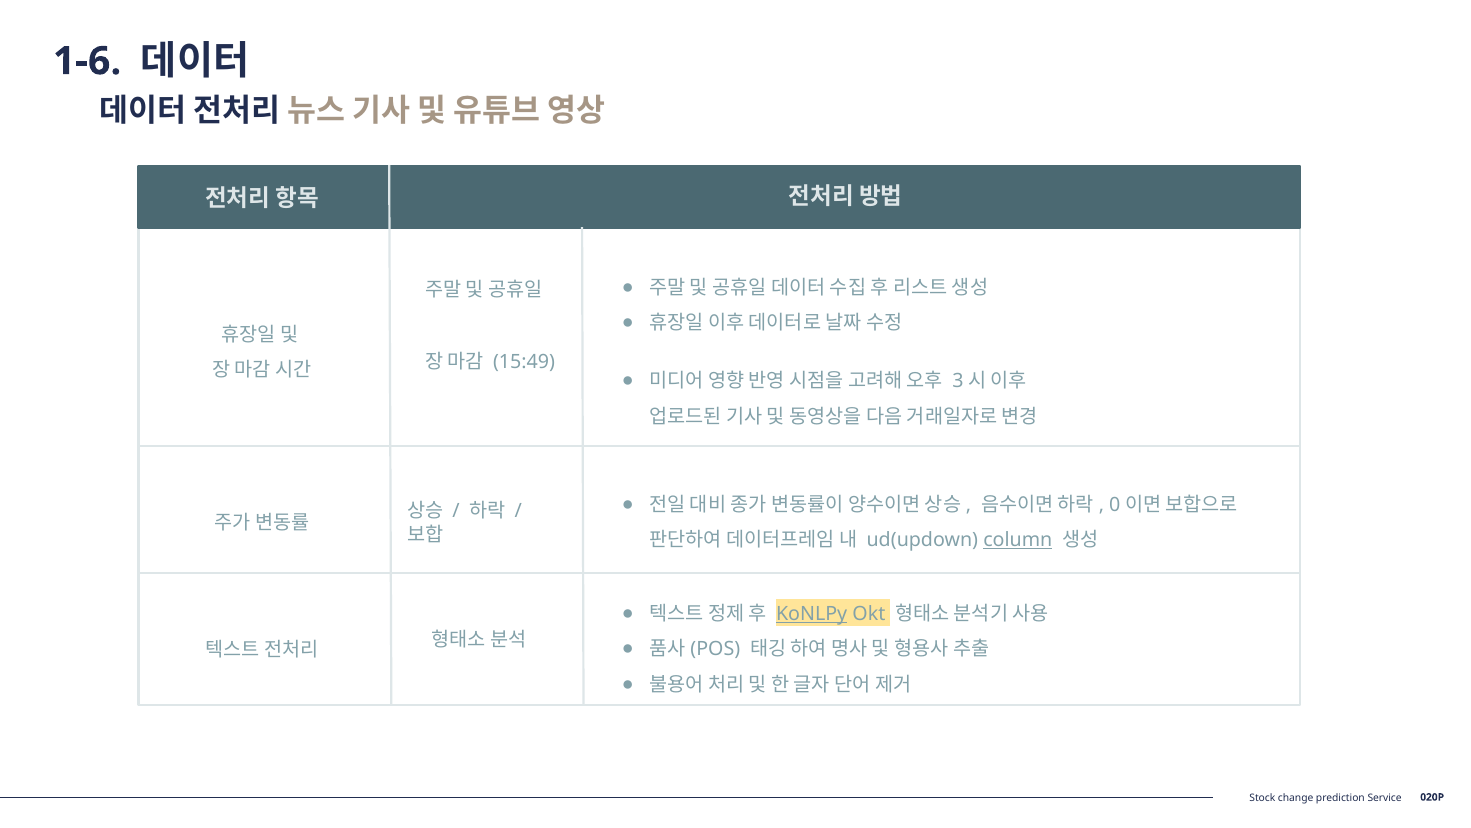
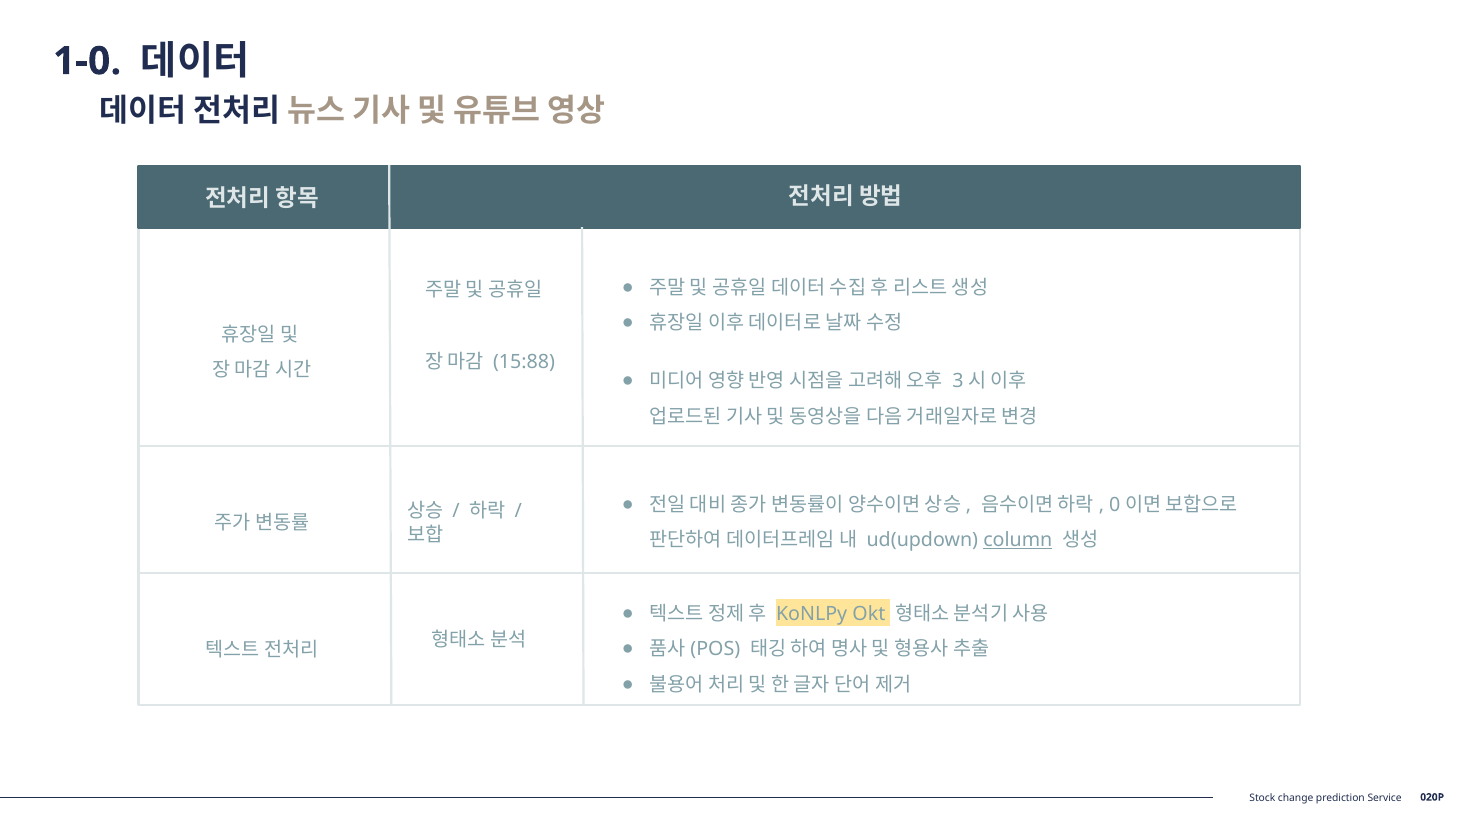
1-6: 1-6 -> 1-0 (87, 61)
15:49: 15:49 -> 15:88 (524, 362)
KoNLPy underline: present -> none (812, 614)
